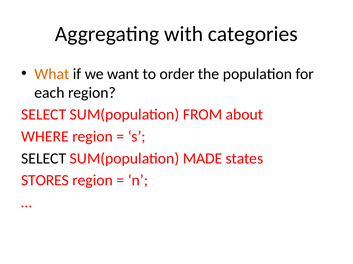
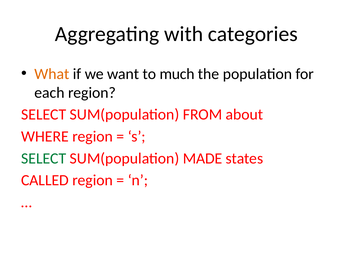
order: order -> much (177, 74)
SELECT colour: black -> green (44, 159)
STORES: STORES -> CALLED (45, 181)
